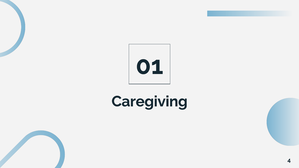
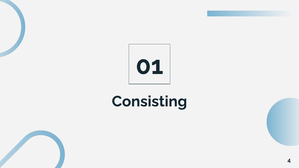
Caregiving: Caregiving -> Consisting (149, 102)
